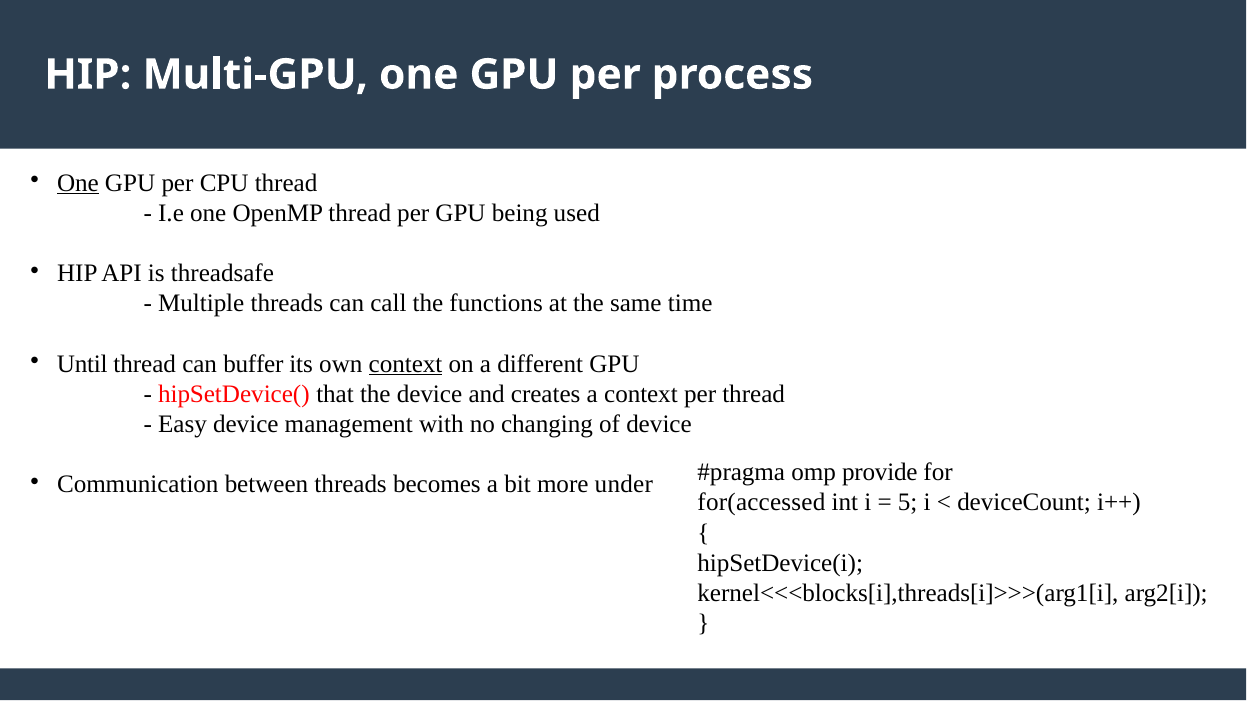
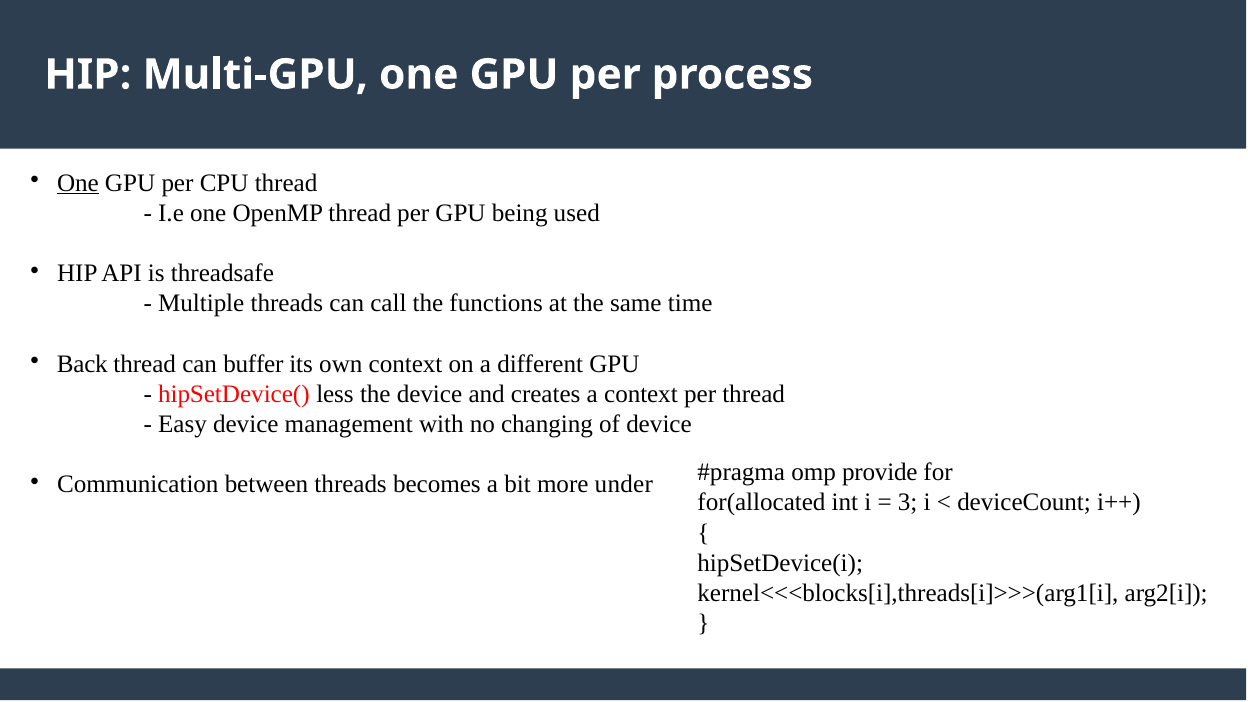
Until: Until -> Back (82, 364)
context underline: present -> none (406, 364)
that: that -> less (335, 394)
for(accessed: for(accessed -> for(allocated (762, 503)
5: 5 -> 3 (908, 503)
